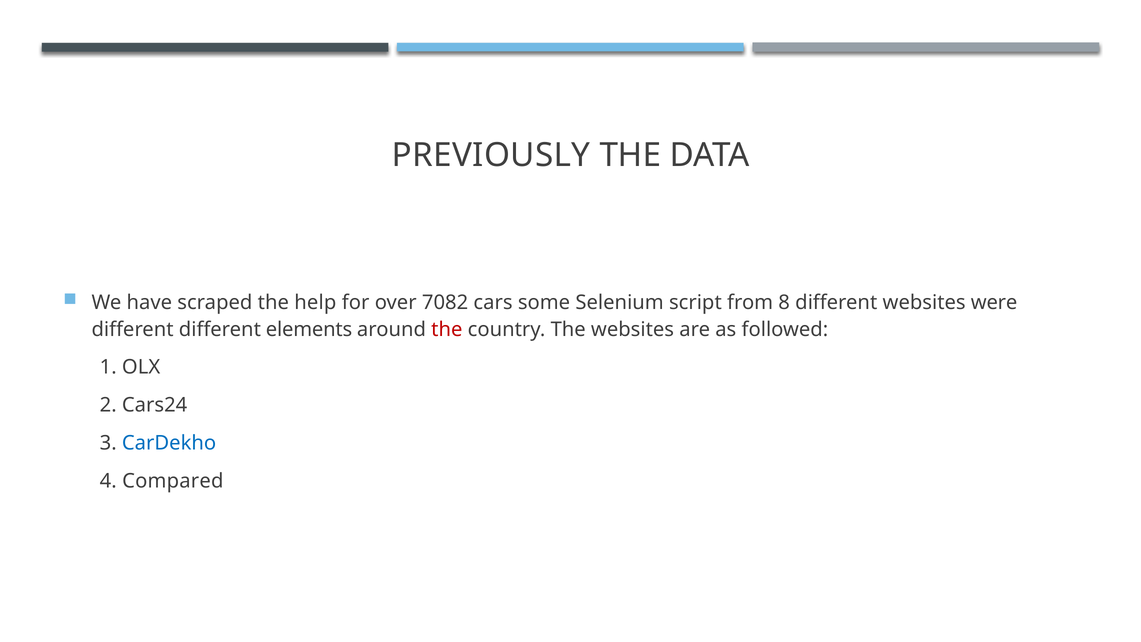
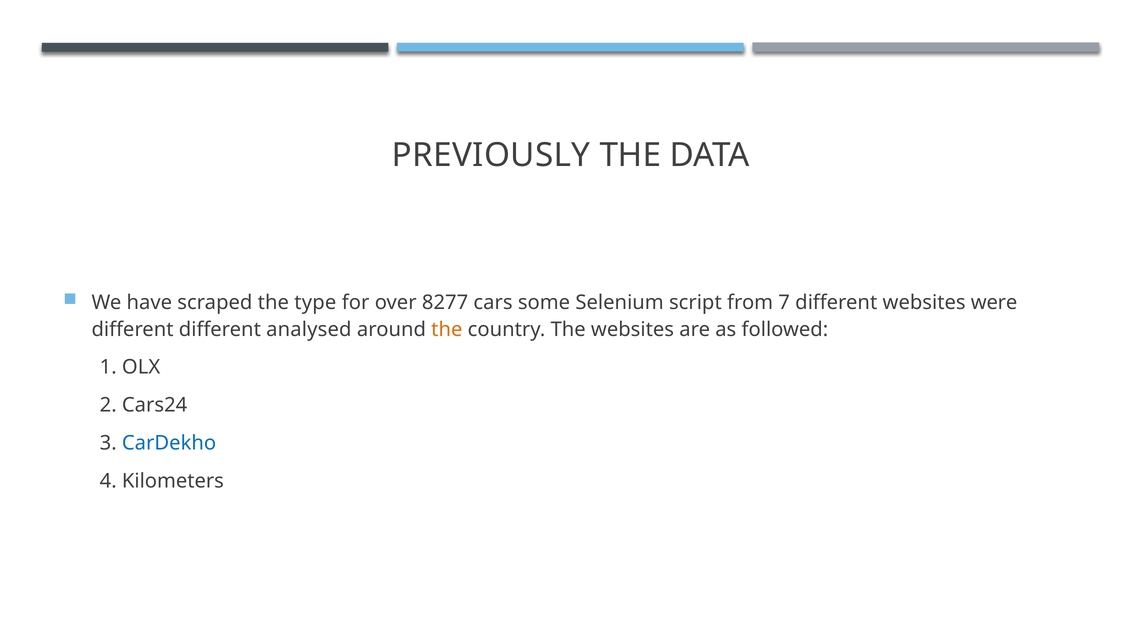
help: help -> type (315, 303)
7082: 7082 -> 8277 (445, 303)
8: 8 -> 7 (784, 303)
elements: elements -> analysed (309, 329)
the colour: red -> orange (447, 329)
Compared: Compared -> Kilometers (173, 481)
